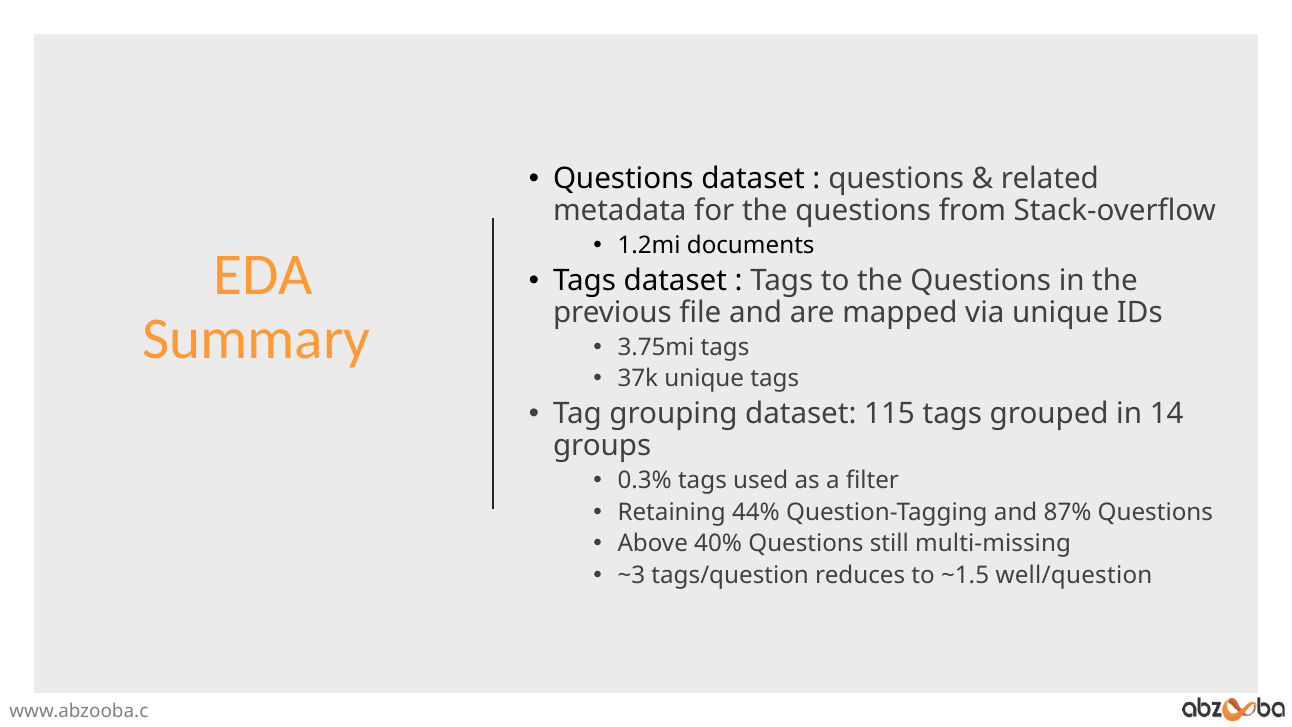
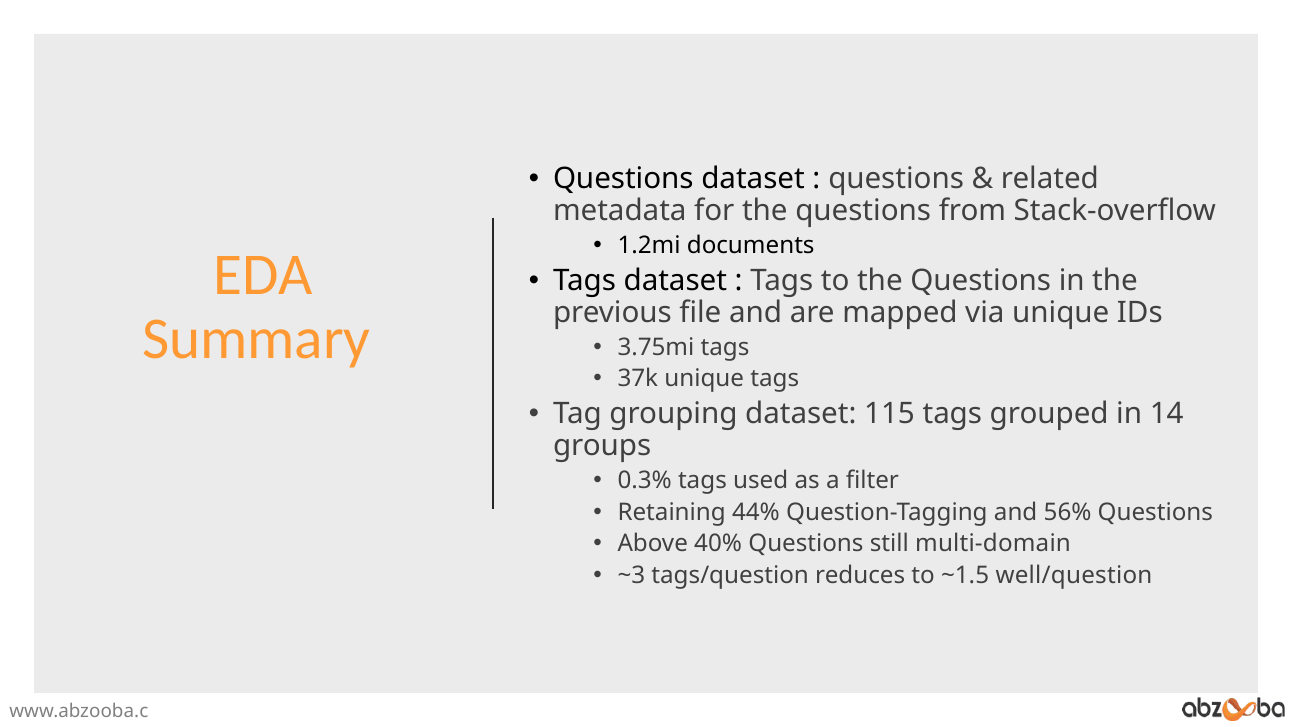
87%: 87% -> 56% (1068, 512)
multi-missing: multi-missing -> multi-domain (993, 544)
